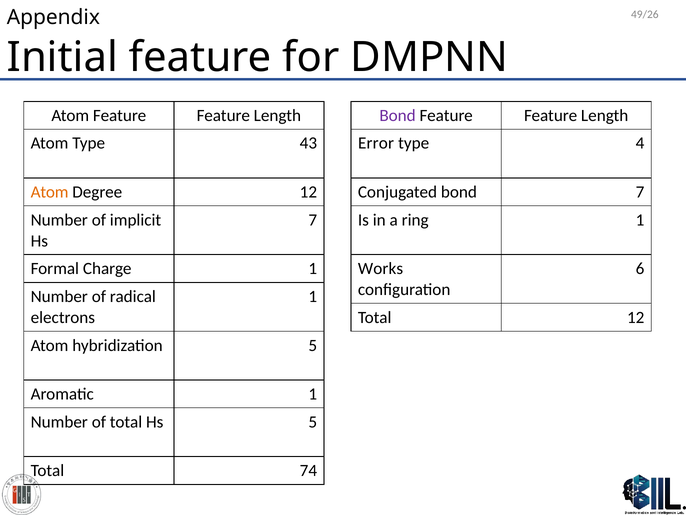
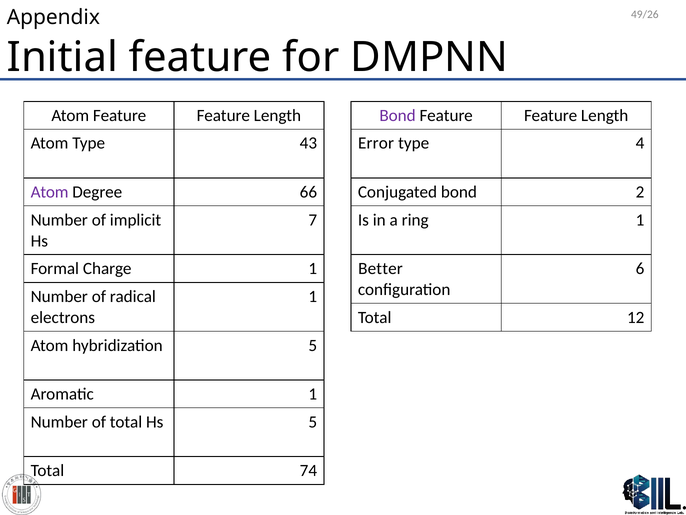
Atom colour: orange -> purple (50, 192)
Degree 12: 12 -> 66 (308, 192)
bond 7: 7 -> 2 (640, 192)
Works: Works -> Better (381, 268)
